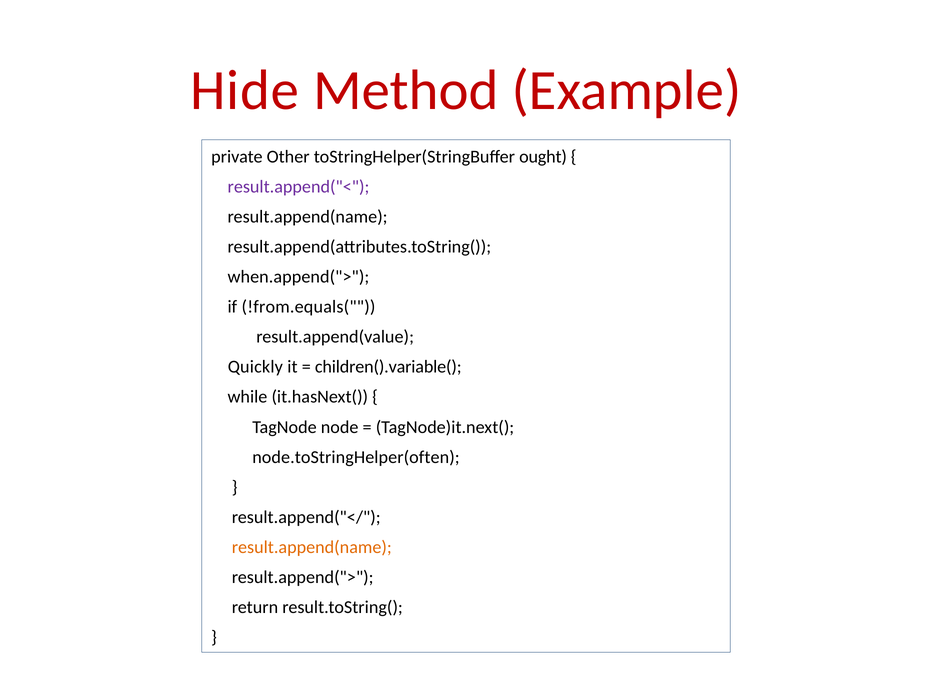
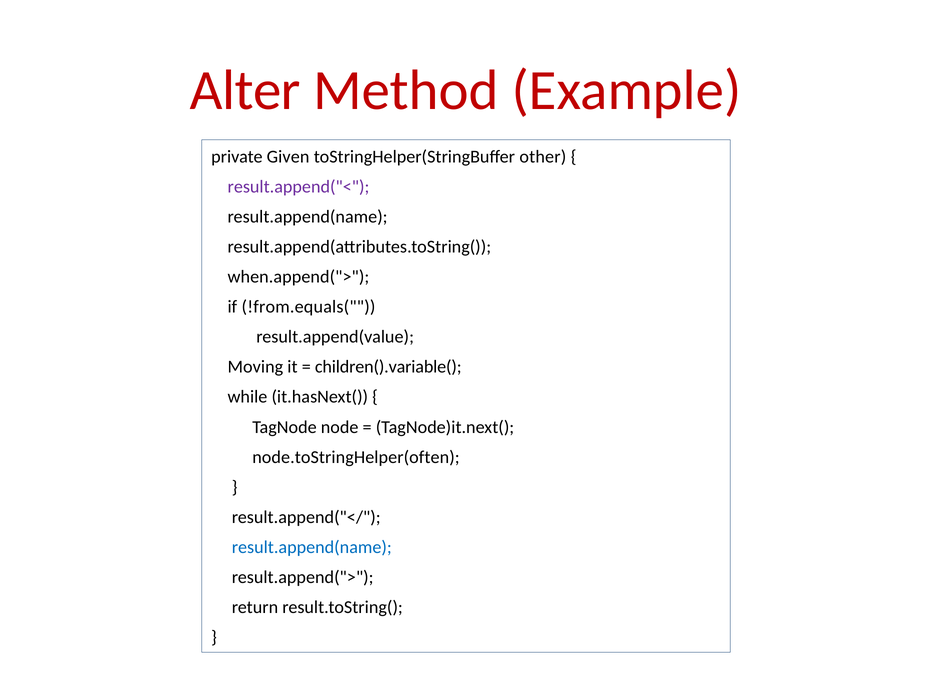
Hide: Hide -> Alter (245, 90)
Other: Other -> Given (288, 157)
ought: ought -> other (543, 157)
Quickly: Quickly -> Moving (255, 367)
result.append(name colour: orange -> blue (312, 547)
